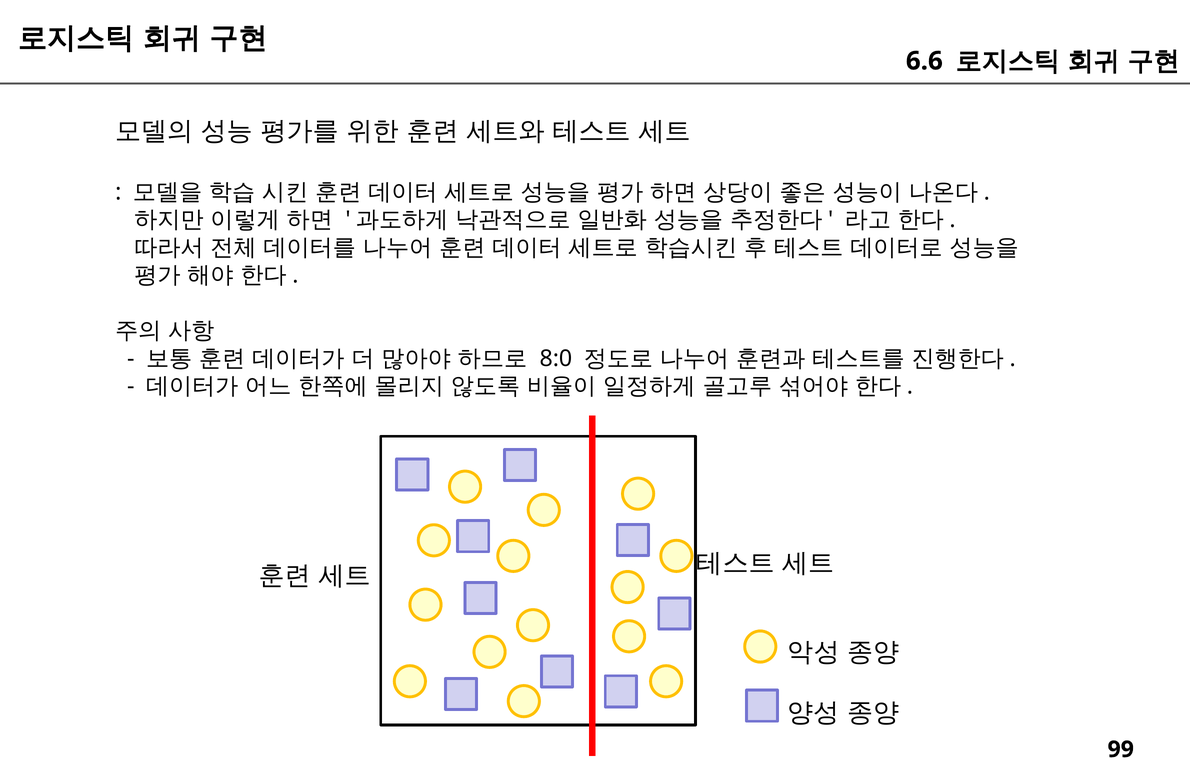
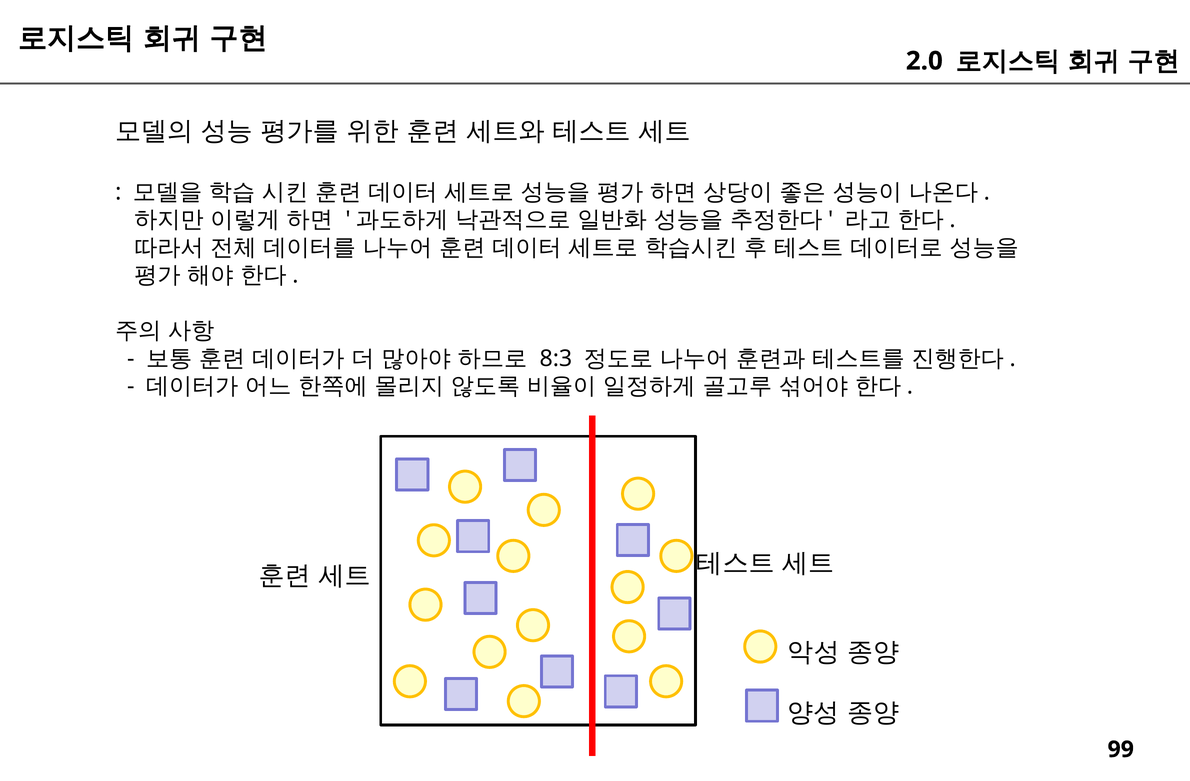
6.6: 6.6 -> 2.0 (924, 61)
8:0: 8:0 -> 8:3 (556, 359)
